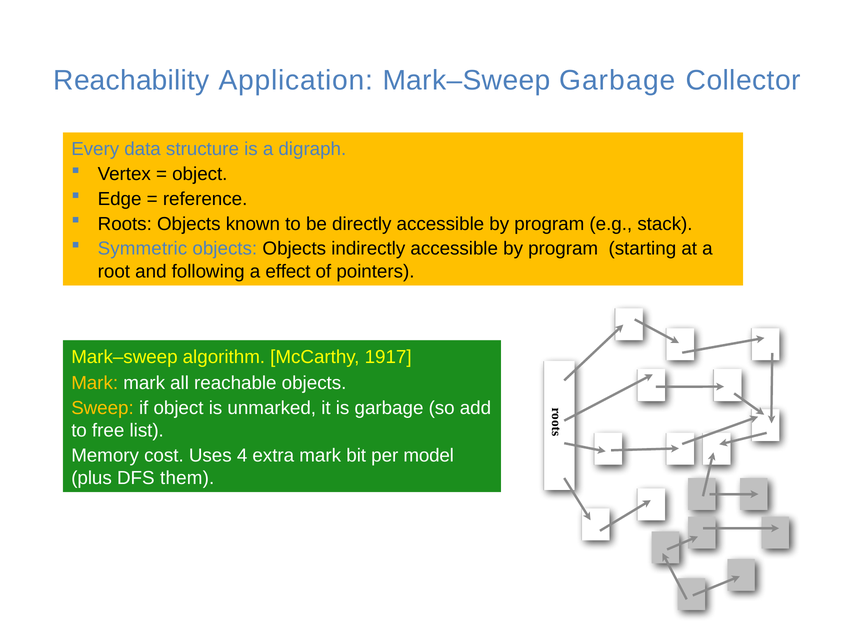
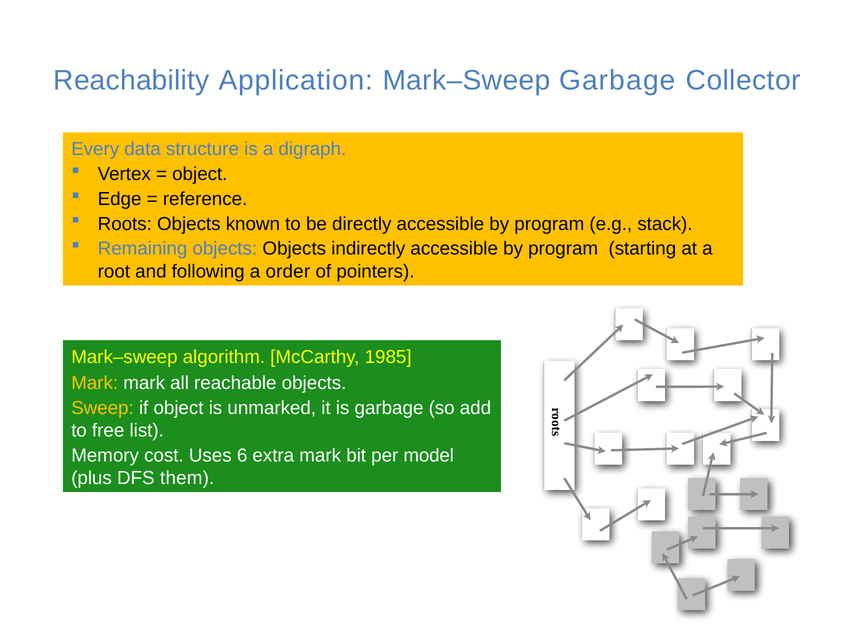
Symmetric: Symmetric -> Remaining (143, 249)
effect: effect -> order (288, 271)
1917: 1917 -> 1985 (388, 357)
4: 4 -> 6 (242, 456)
